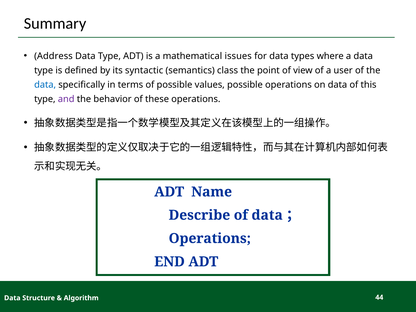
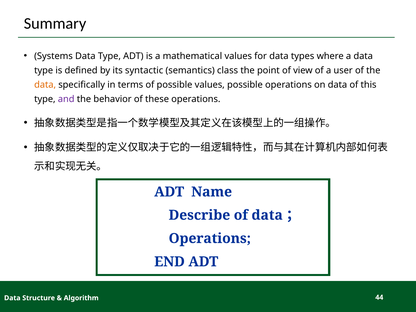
Address: Address -> Systems (54, 56)
mathematical issues: issues -> values (238, 56)
data colour: blue -> orange (45, 85)
